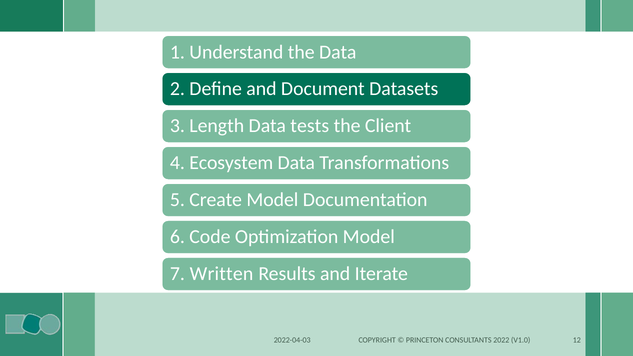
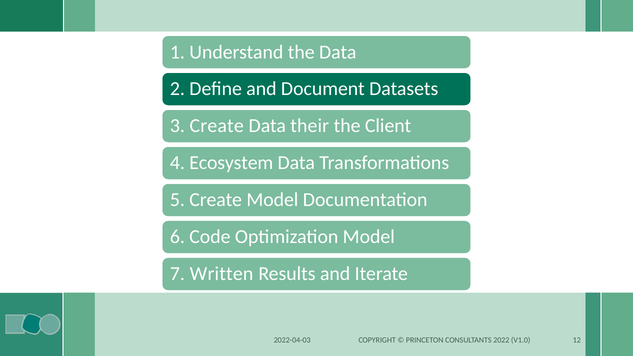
3 Length: Length -> Create (217, 126)
tests: tests -> their (310, 126)
